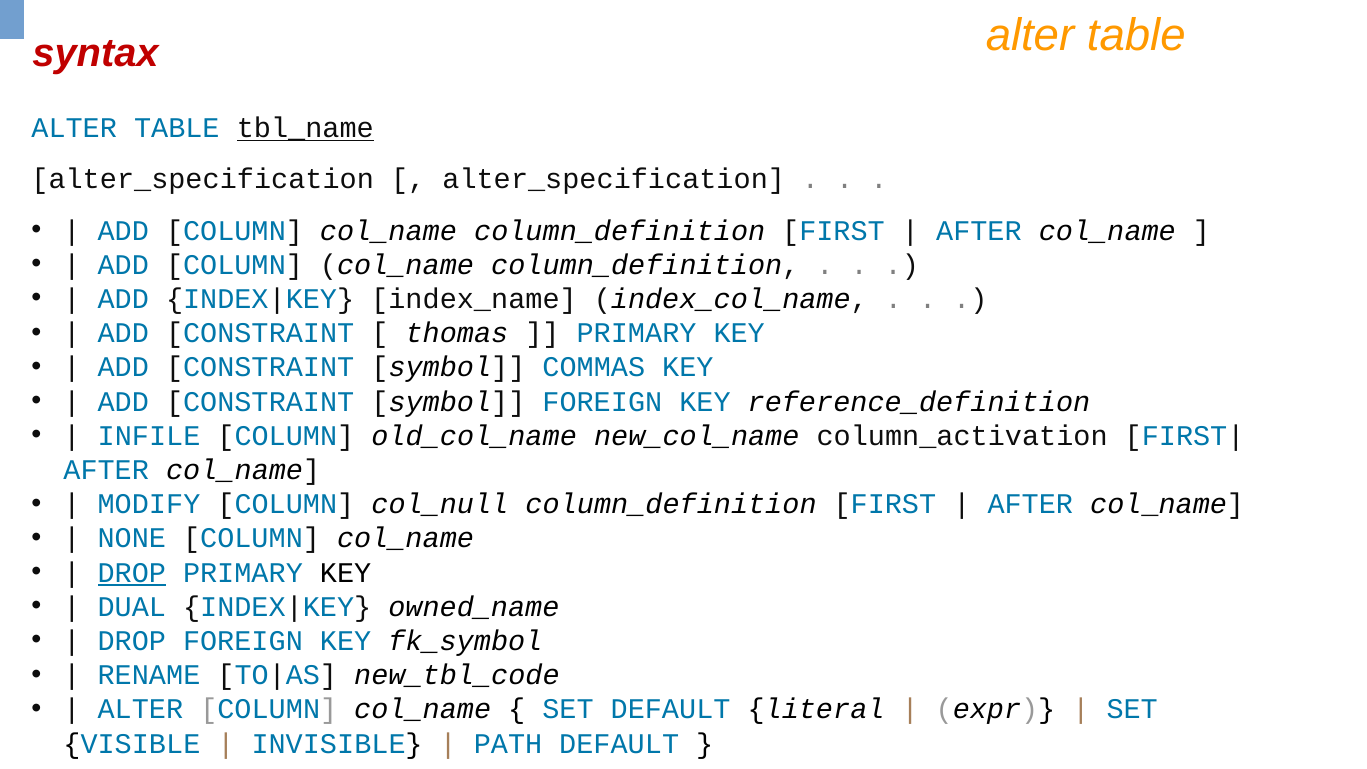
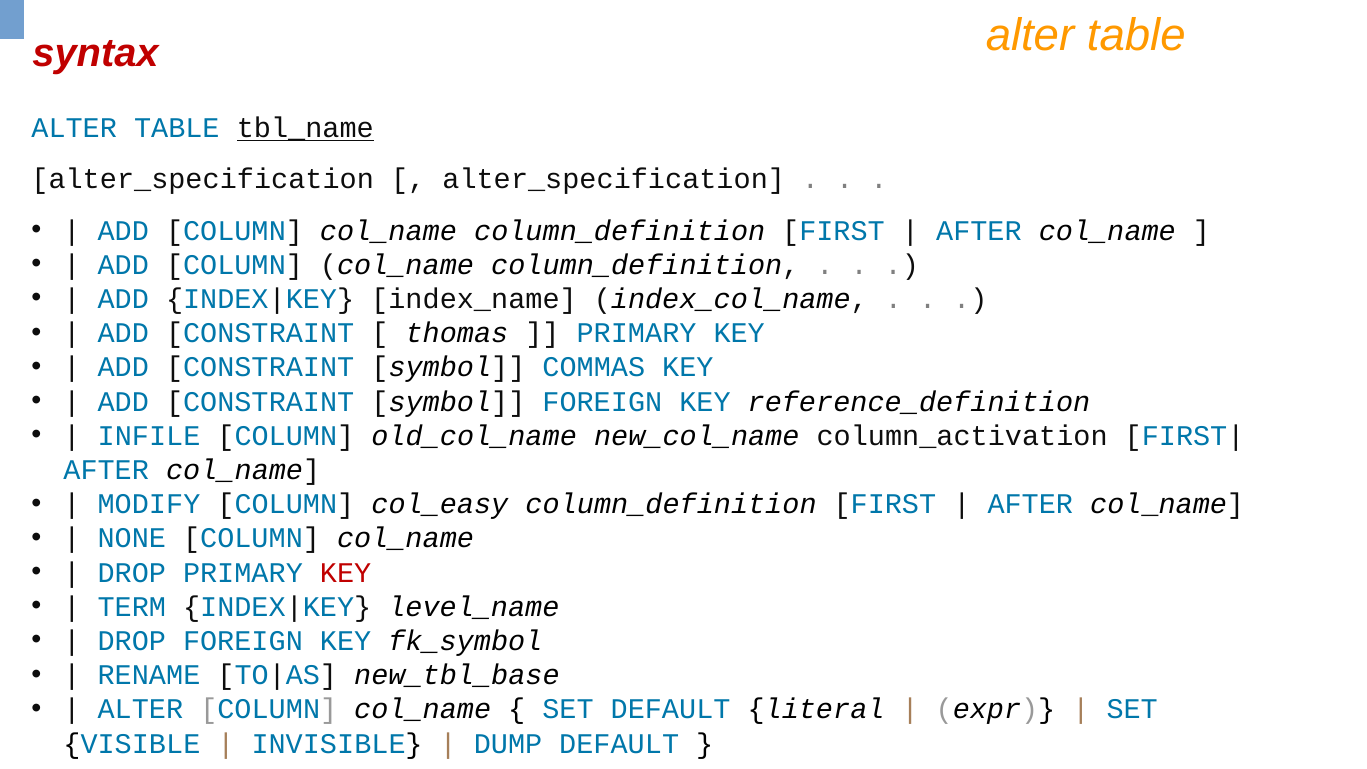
col_null: col_null -> col_easy (440, 504)
DROP underline: present -> none (132, 573)
KEY colour: black -> red (346, 573)
DUAL: DUAL -> TERM (132, 607)
owned_name: owned_name -> level_name (474, 607)
new_tbl_code: new_tbl_code -> new_tbl_base (457, 675)
PATH: PATH -> DUMP (508, 744)
